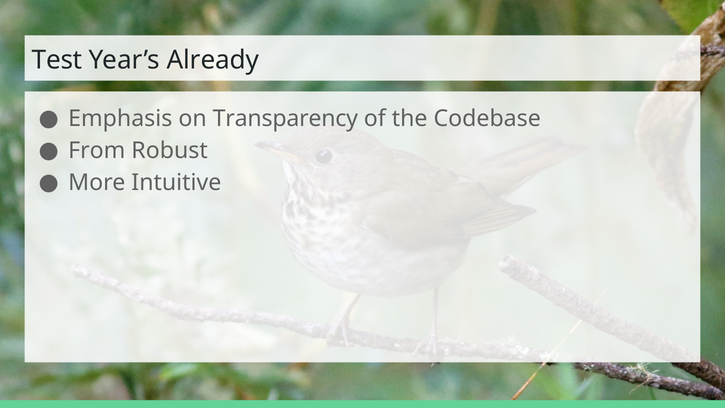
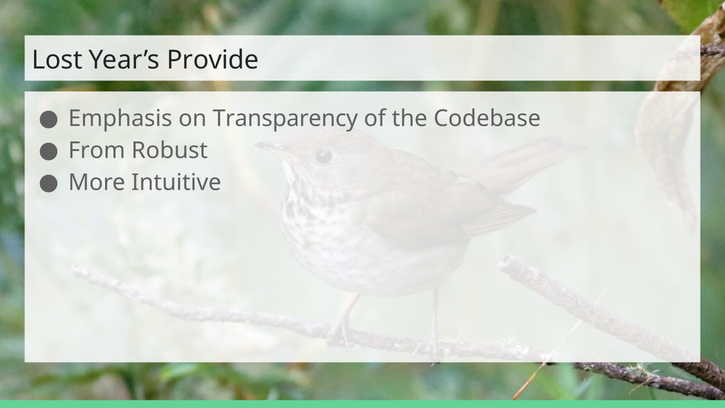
Test: Test -> Lost (57, 60)
Already: Already -> Provide (213, 60)
